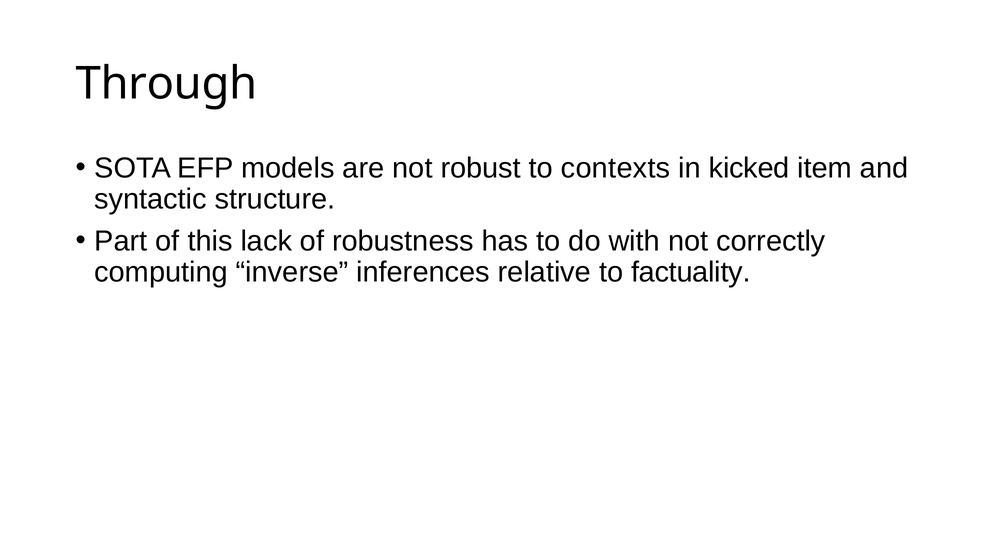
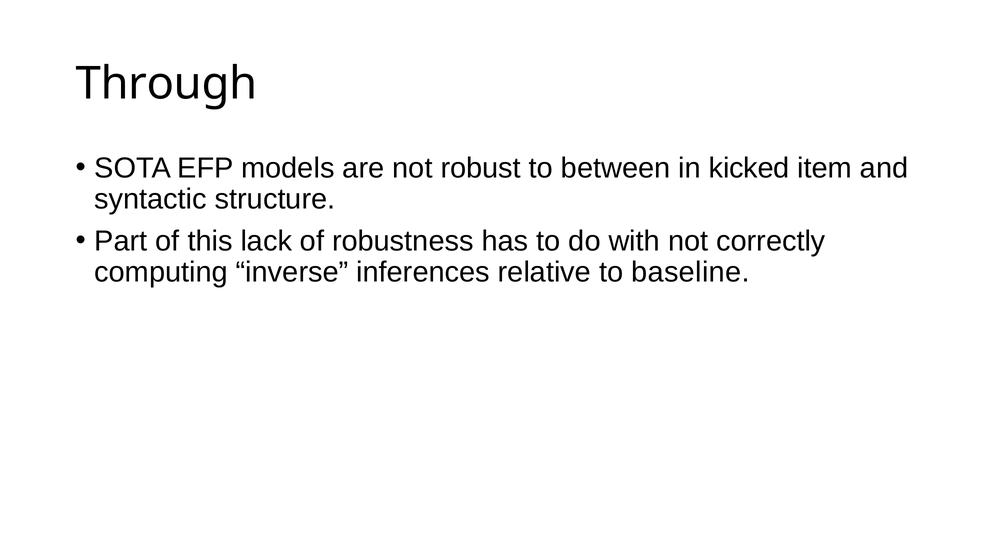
contexts: contexts -> between (616, 168)
factuality: factuality -> baseline (691, 272)
